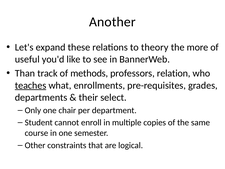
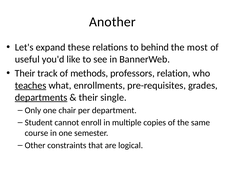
theory: theory -> behind (155, 47)
more: more -> most (197, 47)
Than: Than -> Their (25, 73)
departments underline: none -> present (41, 97)
select: select -> single (113, 97)
